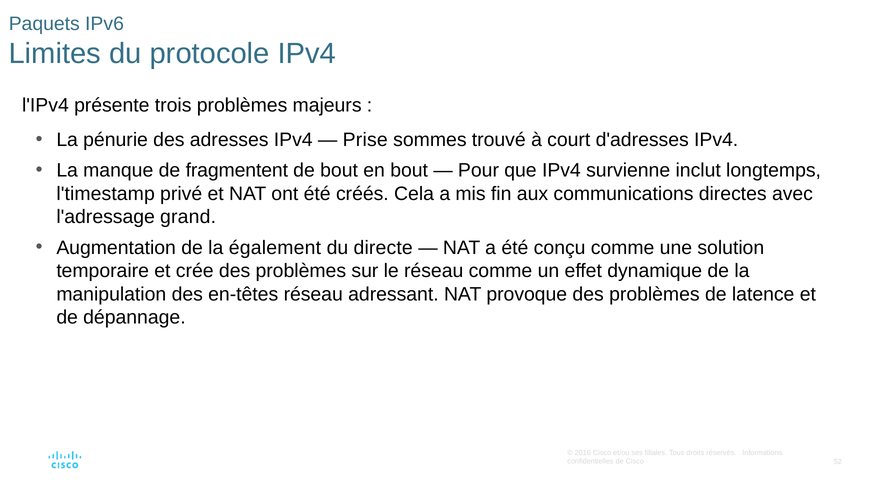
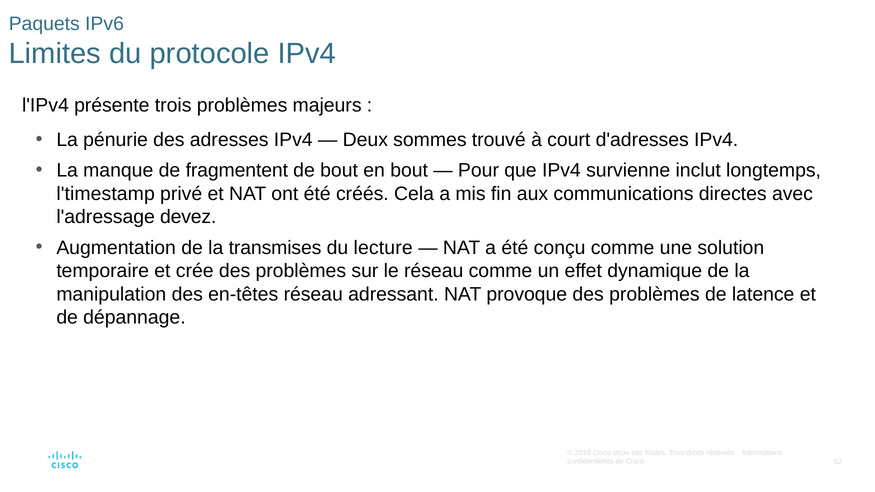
Prise: Prise -> Deux (365, 140)
grand: grand -> devez (188, 217)
également: également -> transmises (275, 248)
directe: directe -> lecture (383, 248)
